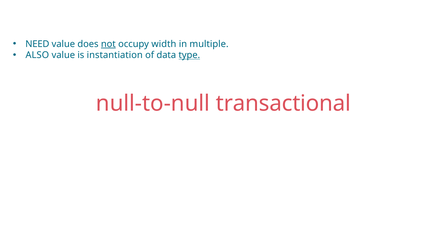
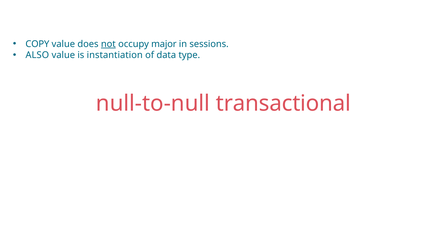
NEED: NEED -> COPY (37, 44)
width: width -> major (164, 44)
multiple: multiple -> sessions (209, 44)
type underline: present -> none (189, 55)
